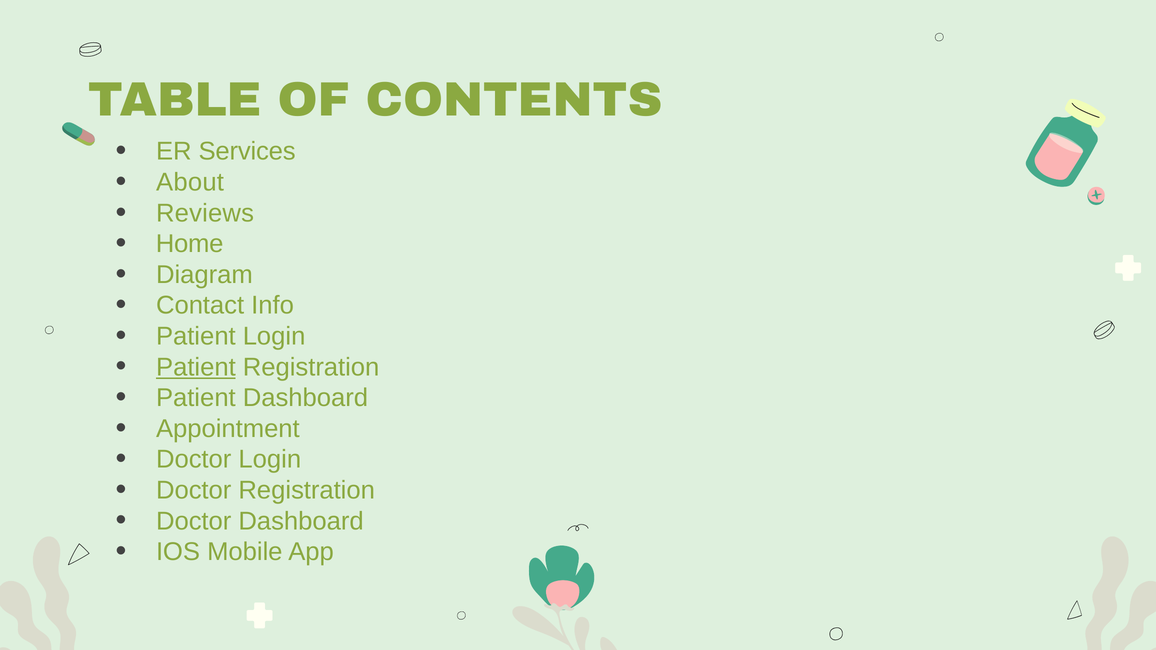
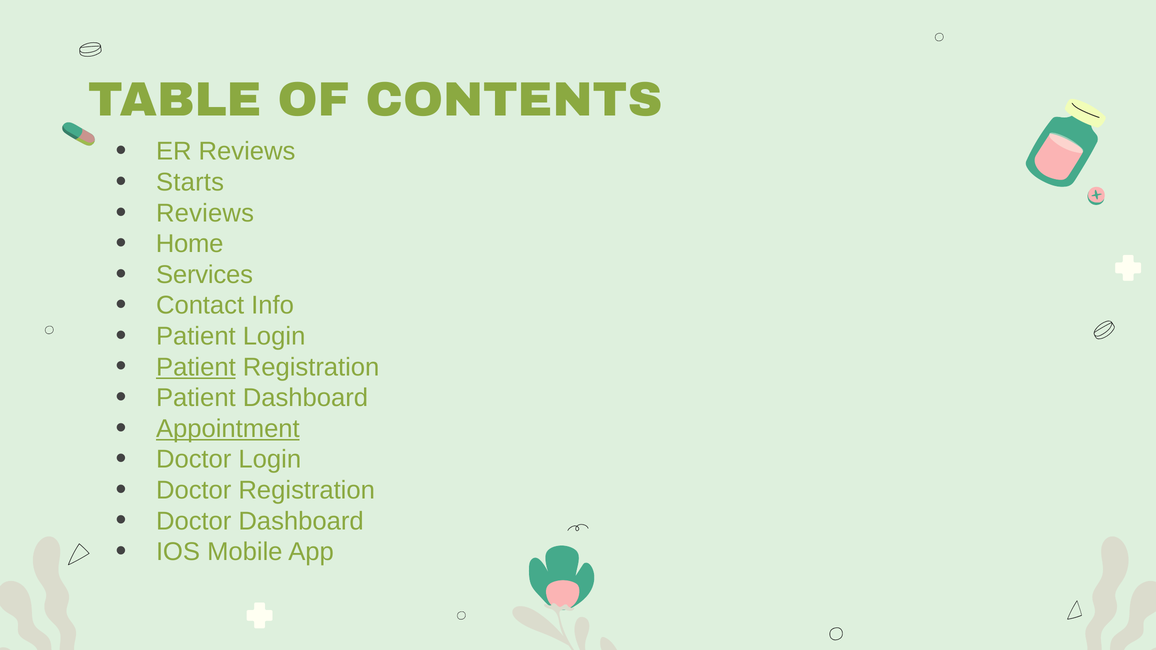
ER Services: Services -> Reviews (247, 152)
About: About -> Starts (190, 182)
Diagram: Diagram -> Services (205, 275)
Appointment underline: none -> present (228, 429)
